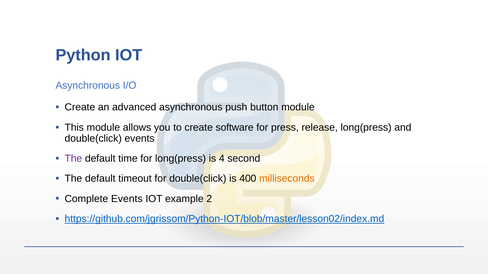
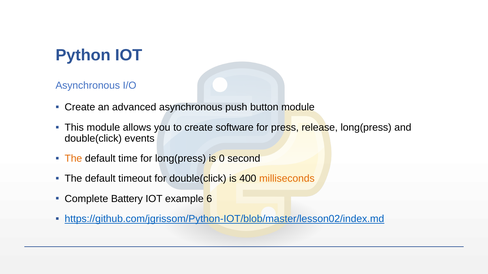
The colour: purple -> orange (73, 159)
4: 4 -> 0 (222, 159)
Complete Events: Events -> Battery (127, 199)
2: 2 -> 6 (209, 199)
